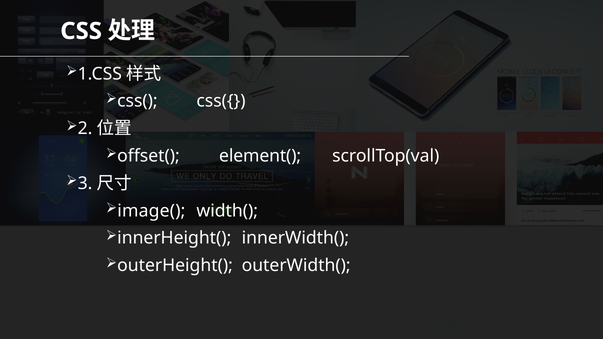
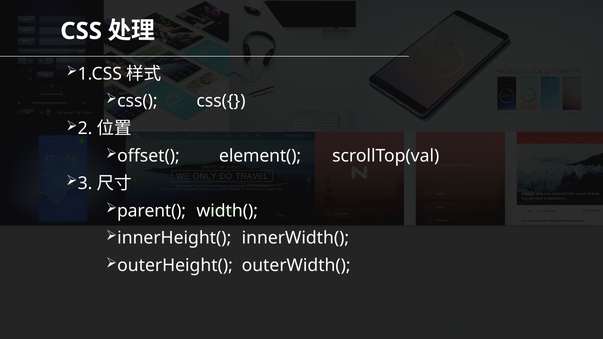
image(: image( -> parent( (152, 211)
